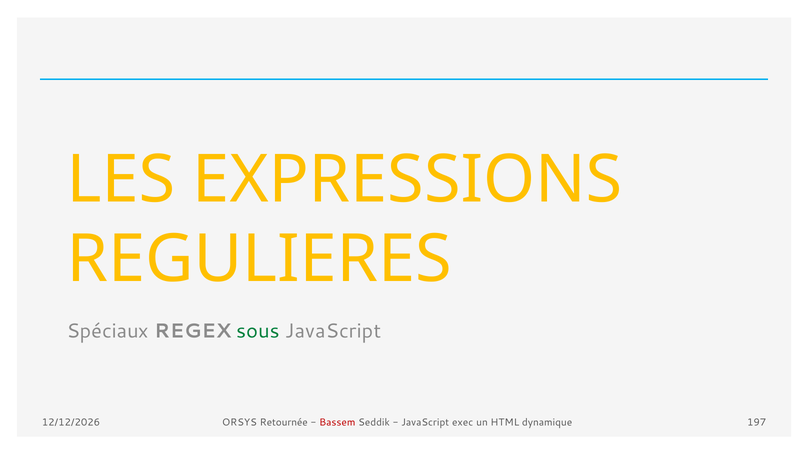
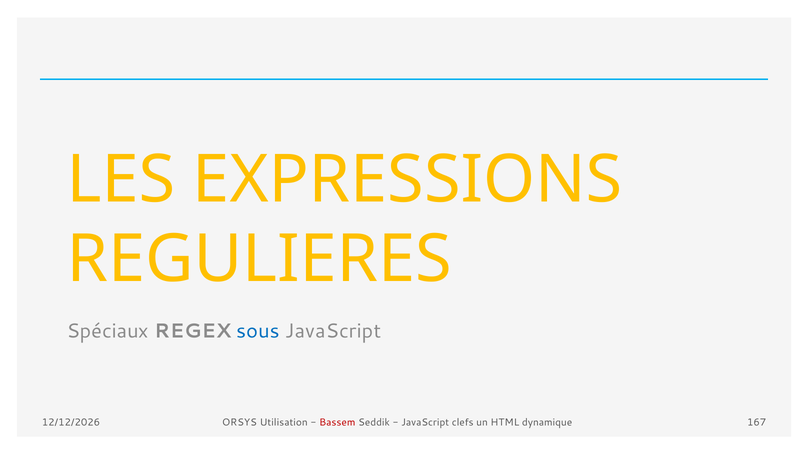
sous colour: green -> blue (258, 332)
Retournée: Retournée -> Utilisation (284, 423)
exec: exec -> clefs (463, 423)
197: 197 -> 167 (757, 423)
